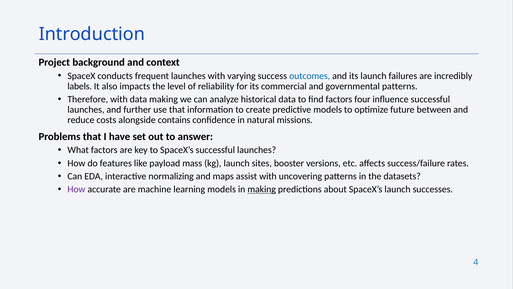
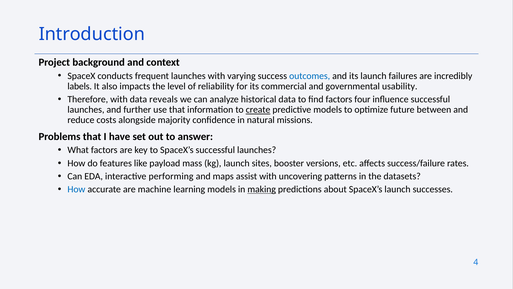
governmental patterns: patterns -> usability (400, 86)
data making: making -> reveals (164, 99)
create underline: none -> present (258, 110)
contains: contains -> majority (174, 120)
normalizing: normalizing -> performing (171, 176)
How colour: purple -> blue (76, 189)
